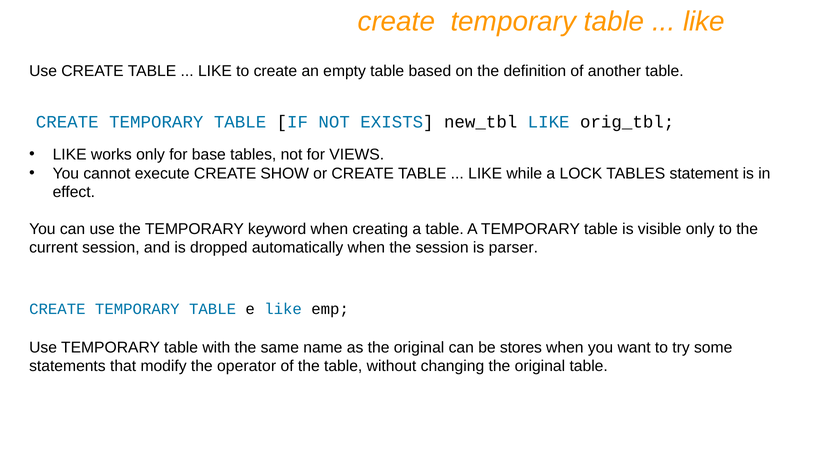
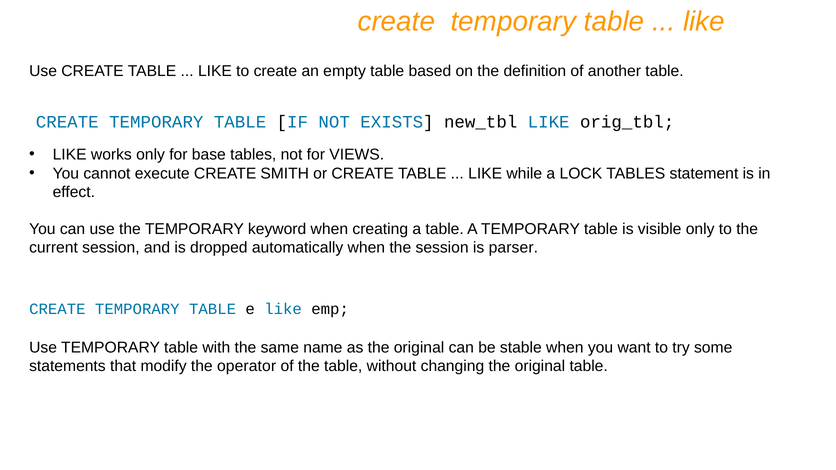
SHOW: SHOW -> SMITH (285, 173)
stores: stores -> stable (521, 348)
